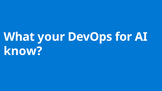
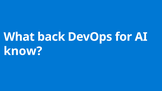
your: your -> back (51, 37)
